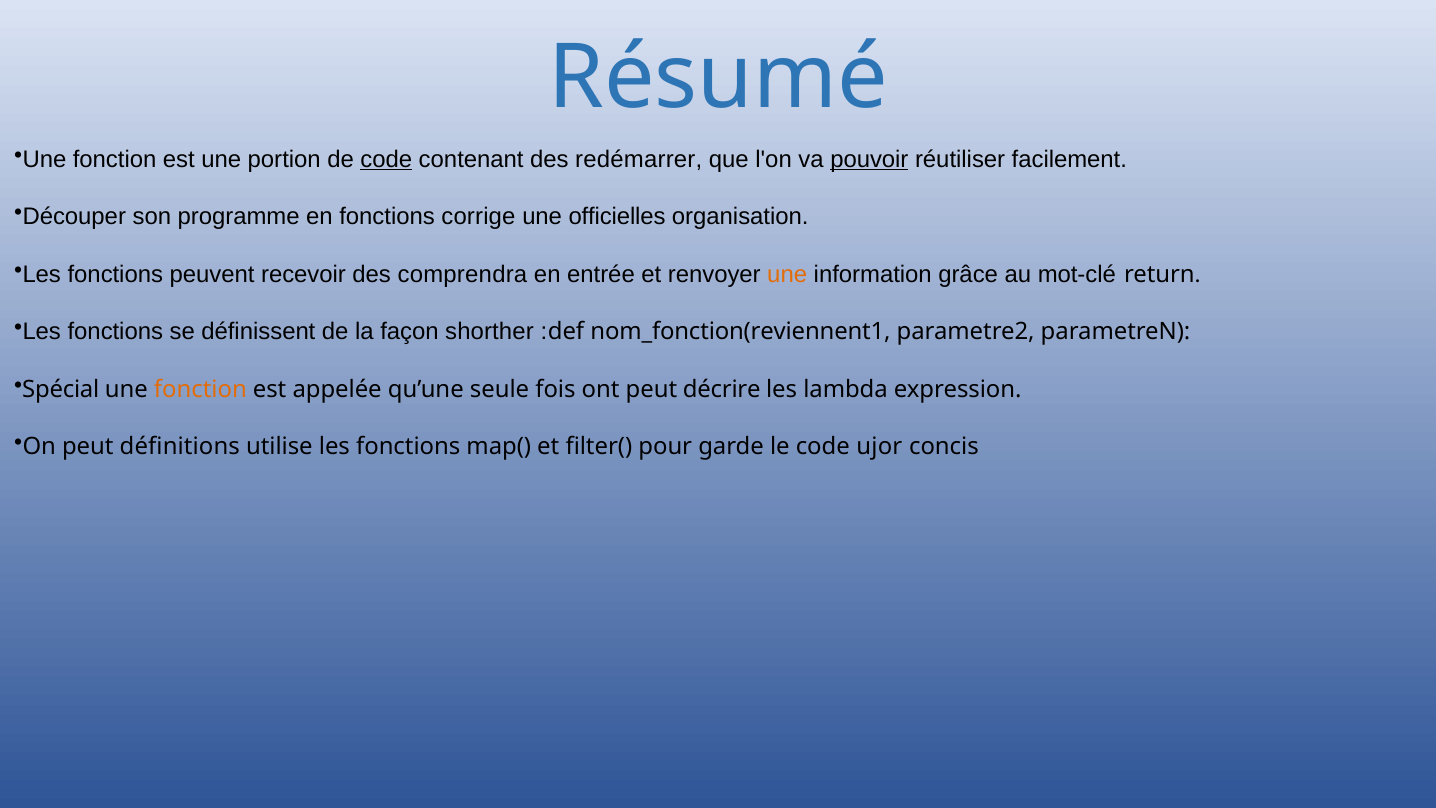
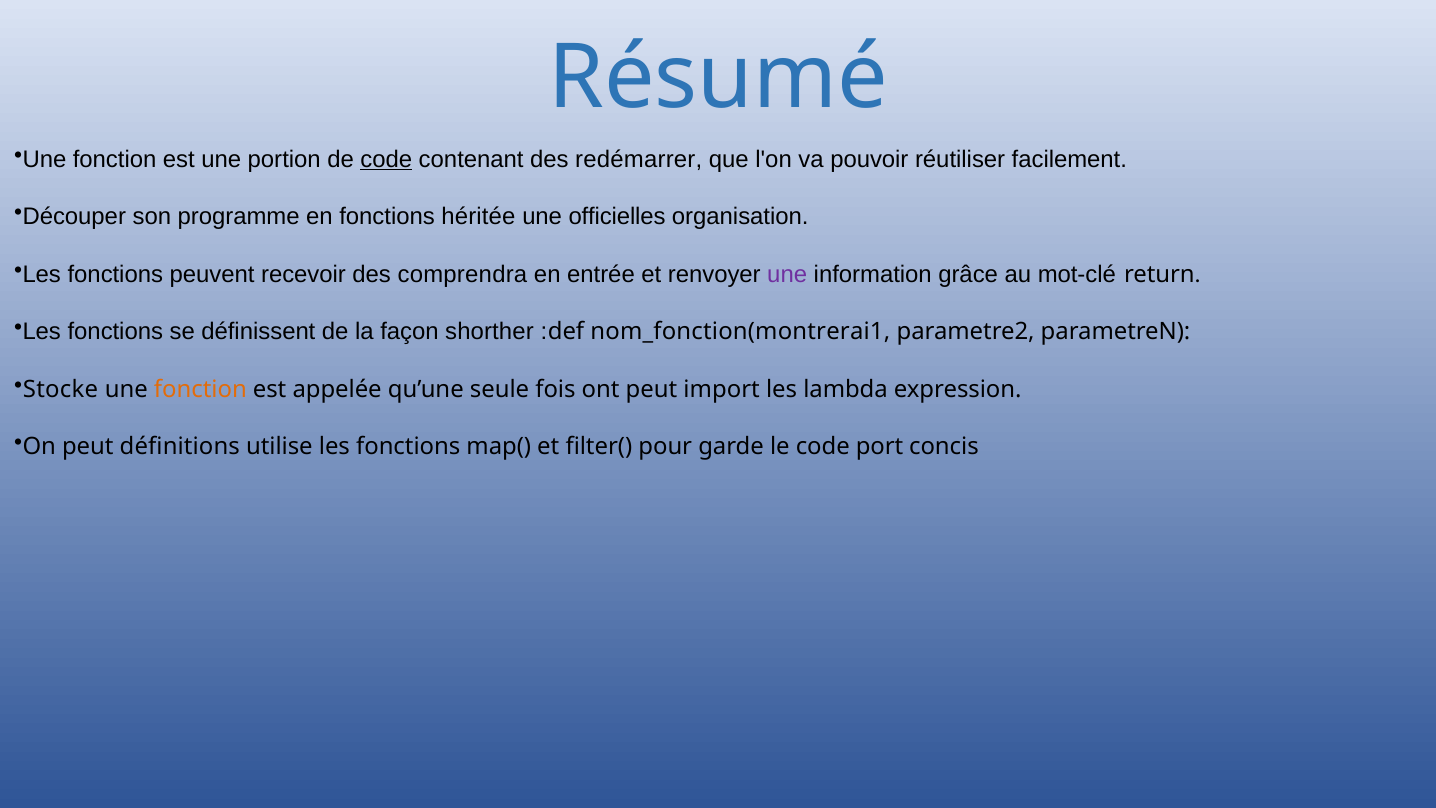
pouvoir underline: present -> none (869, 159)
corrige: corrige -> héritée (478, 217)
une colour: orange -> purple (787, 274)
nom_fonction(reviennent1: nom_fonction(reviennent1 -> nom_fonction(montrerai1 (740, 332)
Spécial: Spécial -> Stocke (60, 389)
décrire: décrire -> import (722, 389)
ujor: ujor -> port (880, 446)
